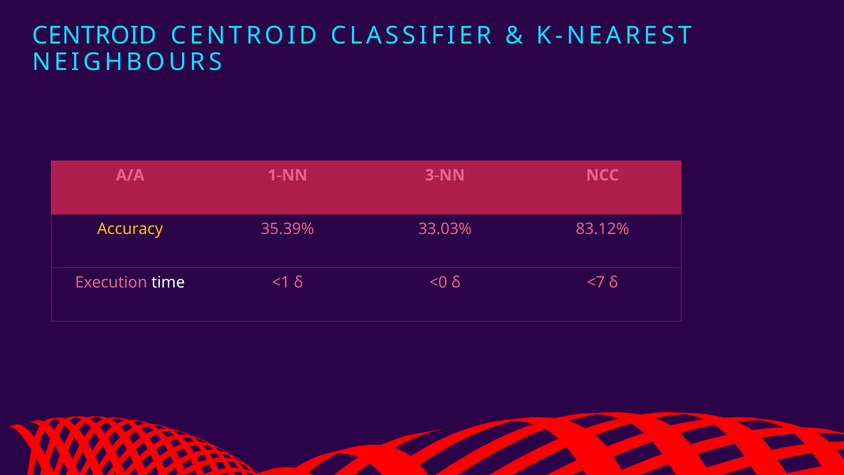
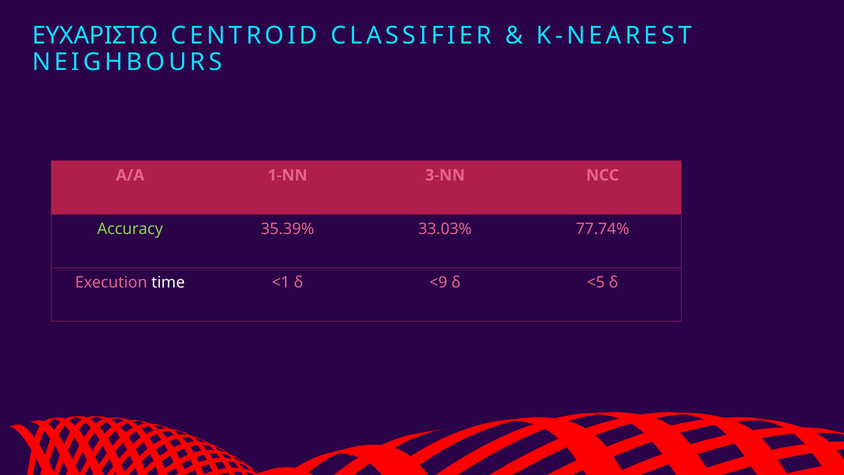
CENTROID: CENTROID -> ΕΥΧΑΡΙΣΤΩ (95, 35)
Accuracy colour: yellow -> light green (130, 229)
83.12%: 83.12% -> 77.74% (603, 229)
<0: <0 -> <9 (438, 282)
<7: <7 -> <5 (596, 282)
